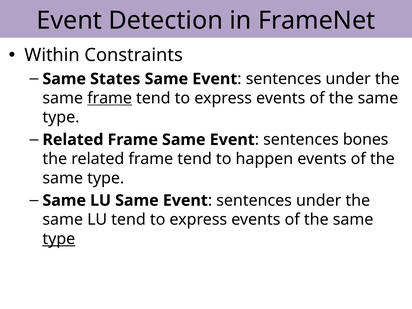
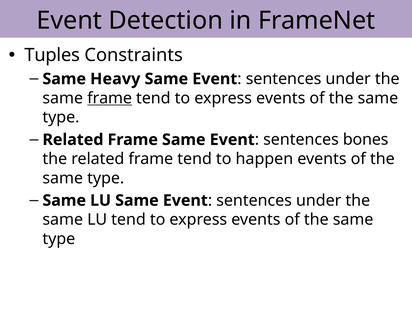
Within: Within -> Tuples (52, 55)
States: States -> Heavy (115, 79)
type underline: present -> none (59, 239)
